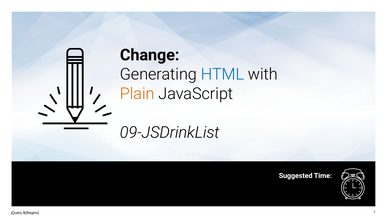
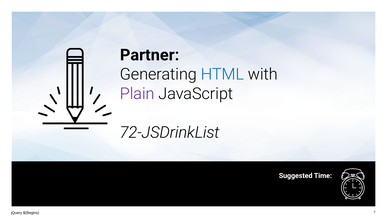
Change: Change -> Partner (150, 55)
Plain colour: orange -> purple (137, 94)
09-JSDrinkList: 09-JSDrinkList -> 72-JSDrinkList (170, 132)
